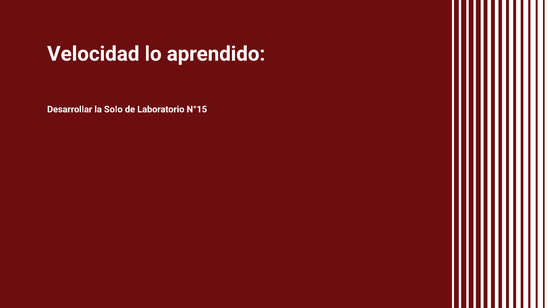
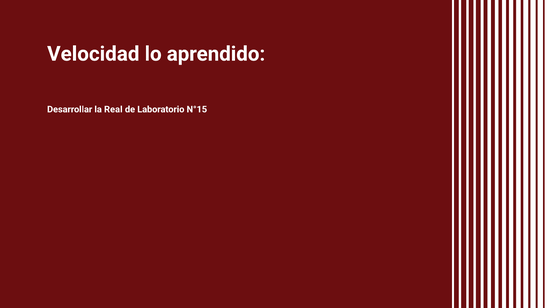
Solo: Solo -> Real (113, 109)
